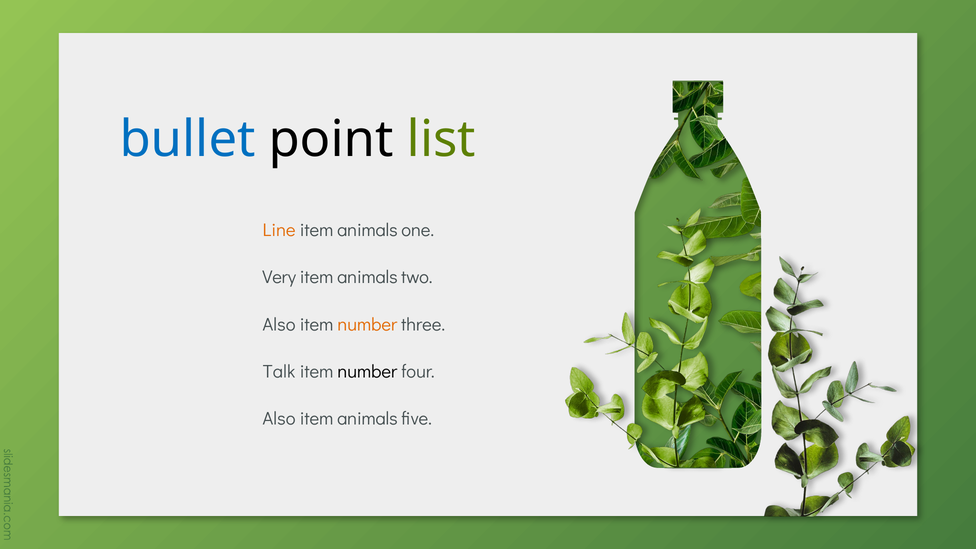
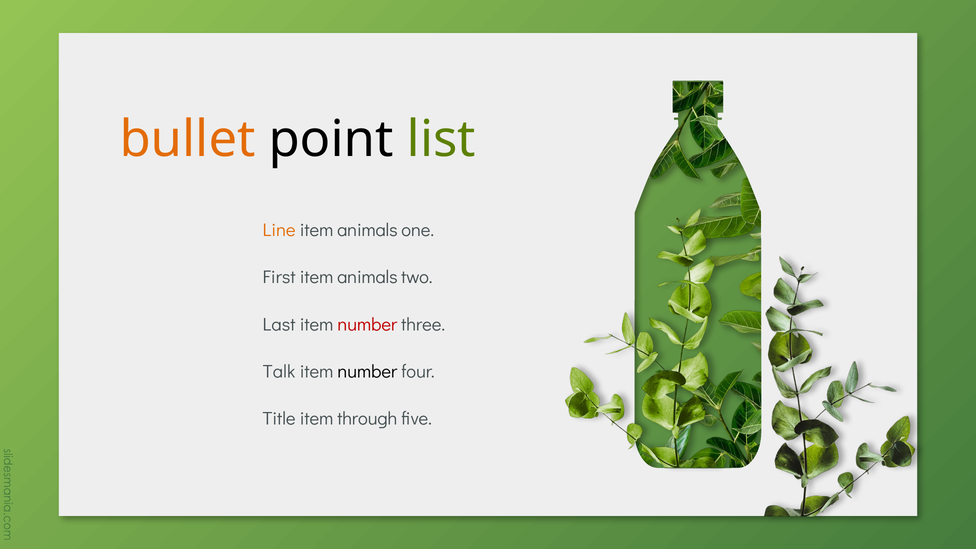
bullet colour: blue -> orange (188, 139)
Very: Very -> First (279, 277)
Also: Also -> Last (279, 325)
number colour: orange -> red (367, 325)
Also: Also -> Title (279, 419)
animals: animals -> through (367, 419)
